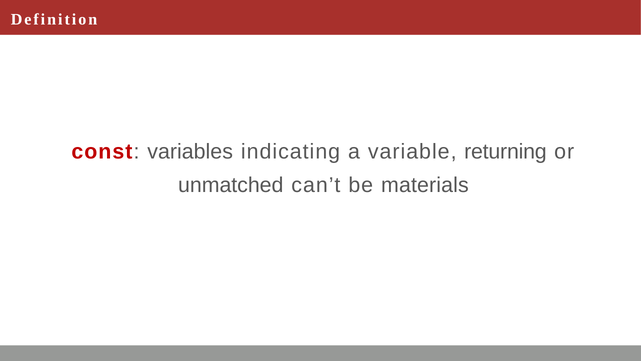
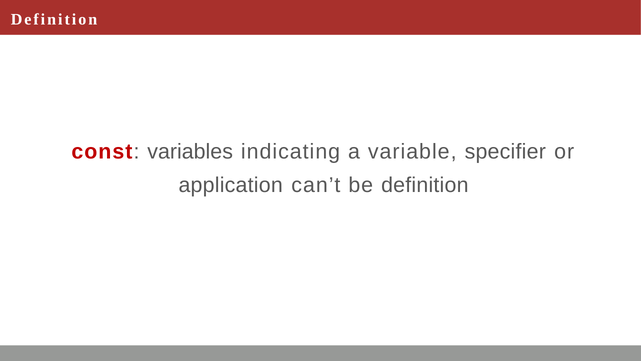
returning: returning -> specifier (505, 152)
unmatched: unmatched -> application (231, 185)
be materials: materials -> definition (425, 185)
